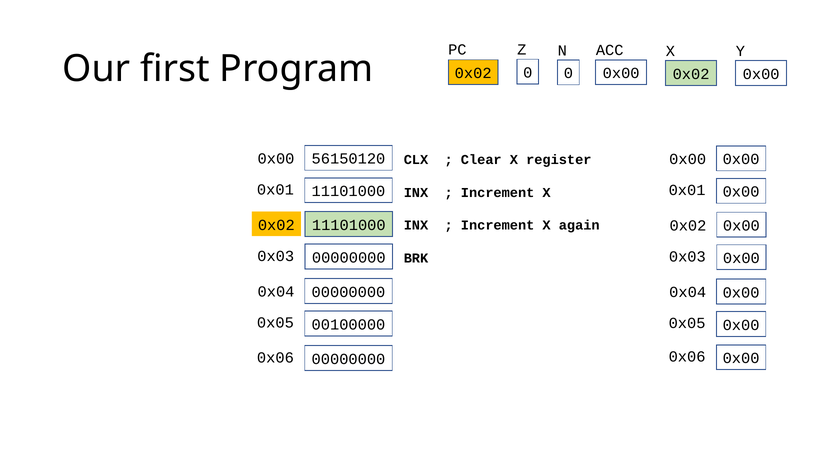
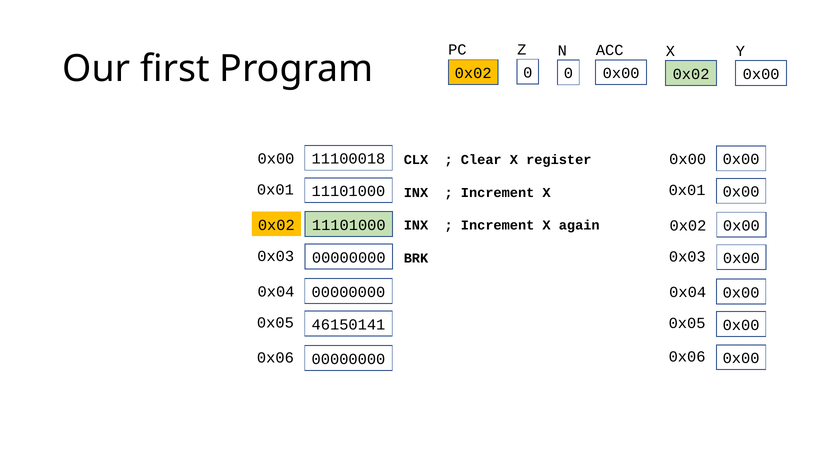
56150120: 56150120 -> 11100018 (348, 159)
00100000: 00100000 -> 46150141 (348, 324)
